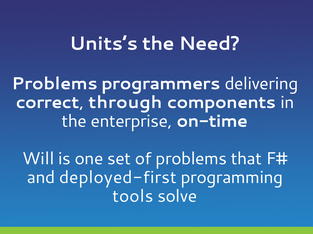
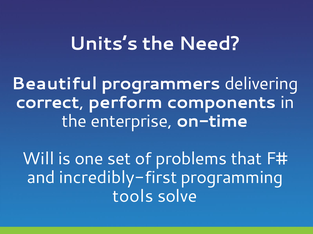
Problems: Problems -> Beautiful (54, 84)
through: through -> perform (126, 103)
deployed-first: deployed-first -> incredibly-first (118, 178)
